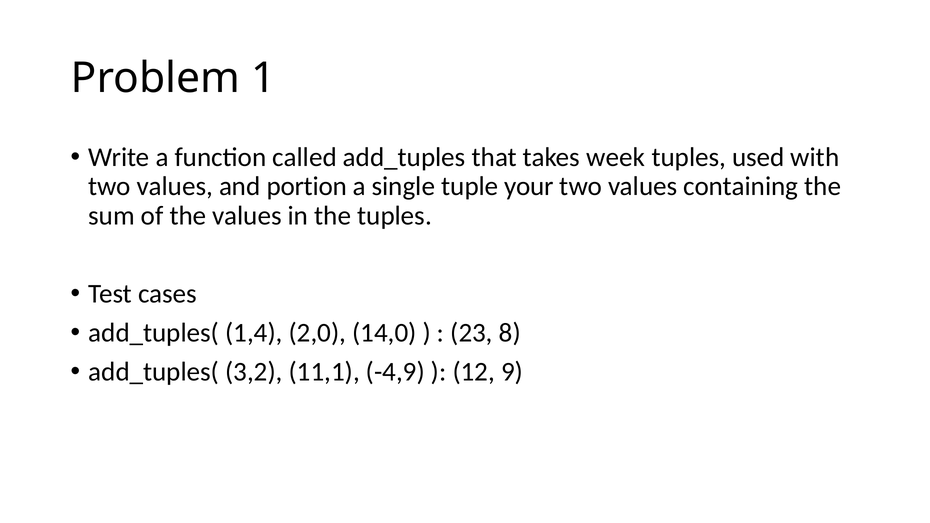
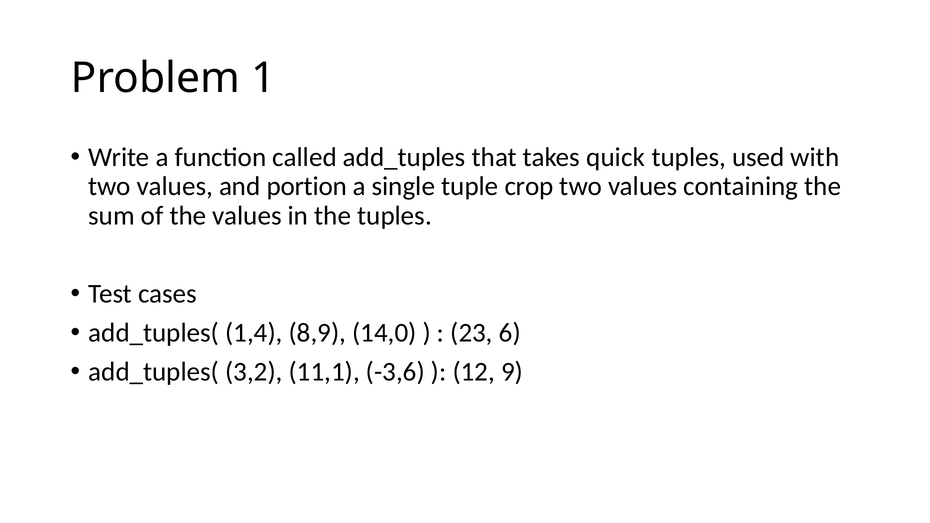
week: week -> quick (616, 157)
your: your -> crop (529, 187)
2,0: 2,0 -> 8,9 (317, 333)
8: 8 -> 6 (510, 333)
-4,9: -4,9 -> -3,6 (395, 372)
